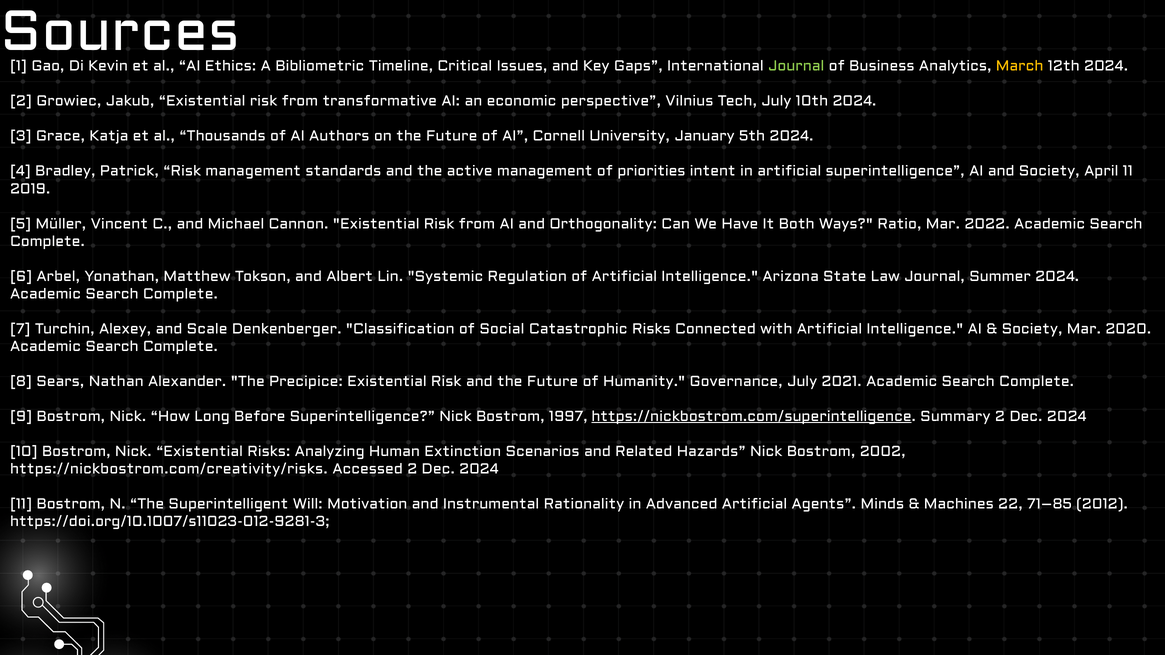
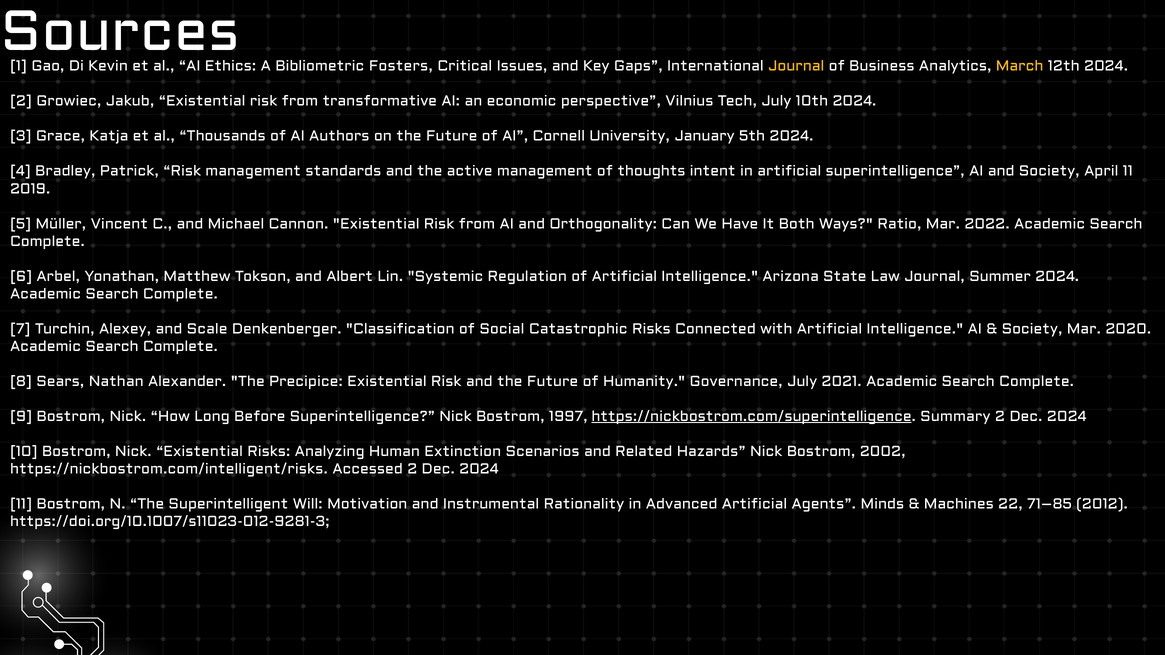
Timeline: Timeline -> Fosters (401, 66)
Journal colour: light green -> yellow (796, 66)
priorities: priorities -> thoughts (651, 171)
https://nickbostrom.com/creativity/risks: https://nickbostrom.com/creativity/risks -> https://nickbostrom.com/intelligent/risks (169, 469)
